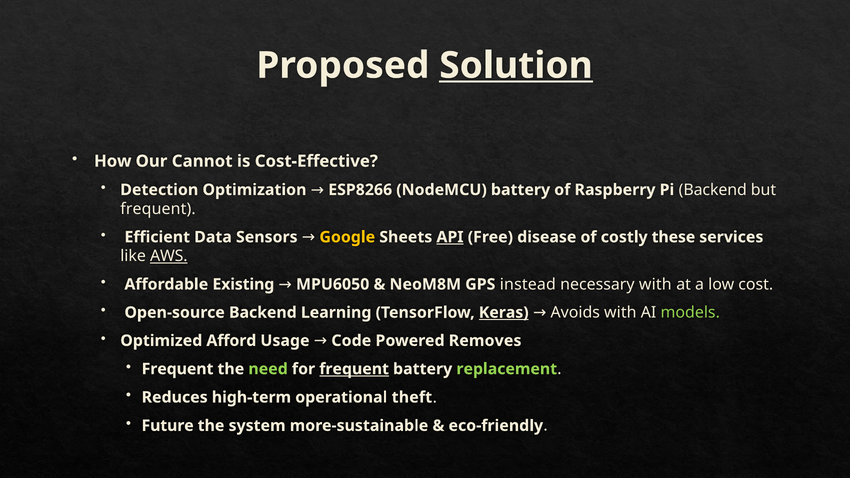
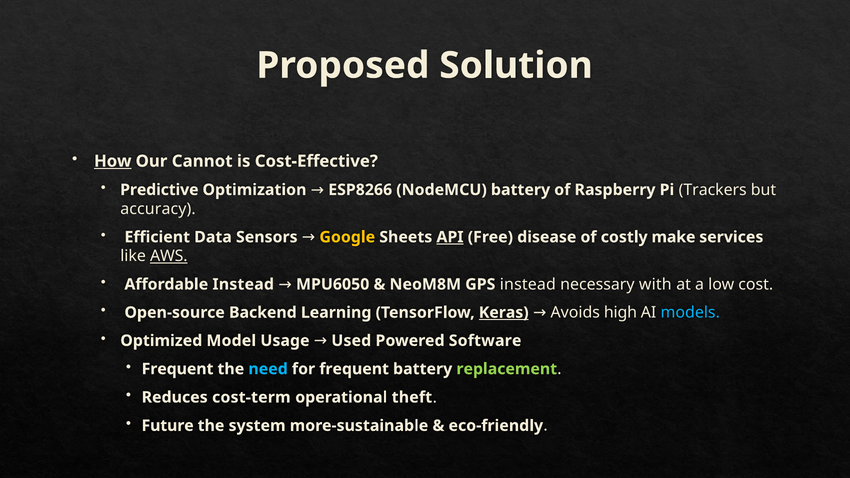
Solution underline: present -> none (516, 66)
How underline: none -> present (113, 161)
Detection: Detection -> Predictive (159, 190)
Pi Backend: Backend -> Trackers (713, 190)
frequent: frequent -> accuracy (158, 209)
these: these -> make (673, 237)
Affordable Existing: Existing -> Instead (243, 284)
Avoids with: with -> high (620, 313)
models colour: light green -> light blue (690, 313)
Afford: Afford -> Model (231, 341)
Code: Code -> Used (351, 341)
Removes: Removes -> Software (485, 341)
need colour: light green -> light blue (268, 369)
frequent underline: present -> none (354, 369)
high-term: high-term -> cost-term (251, 397)
